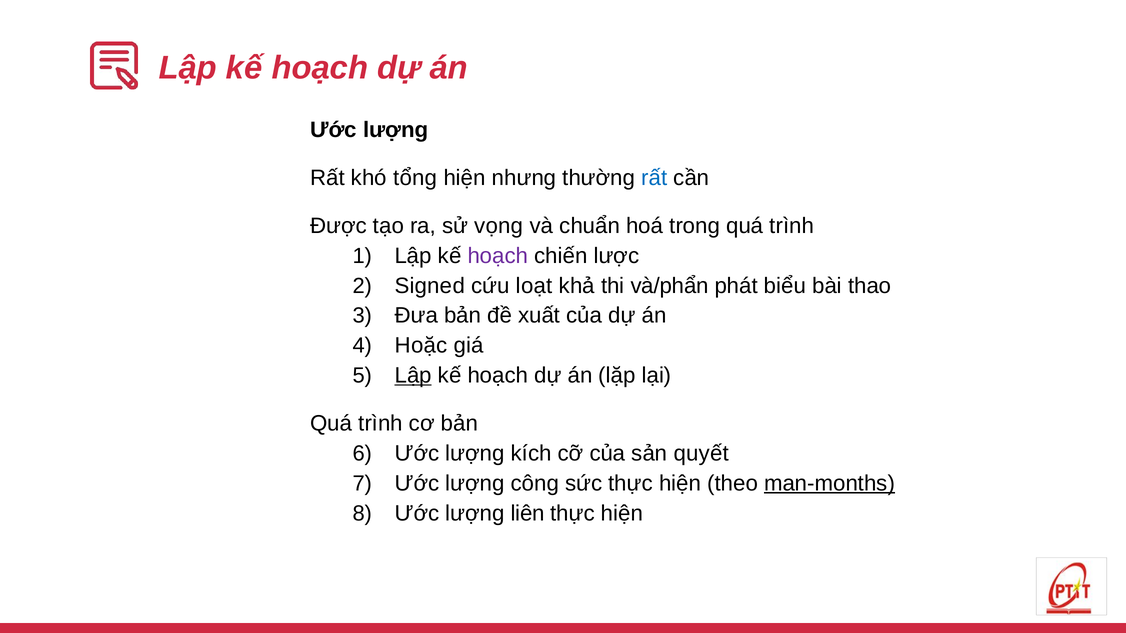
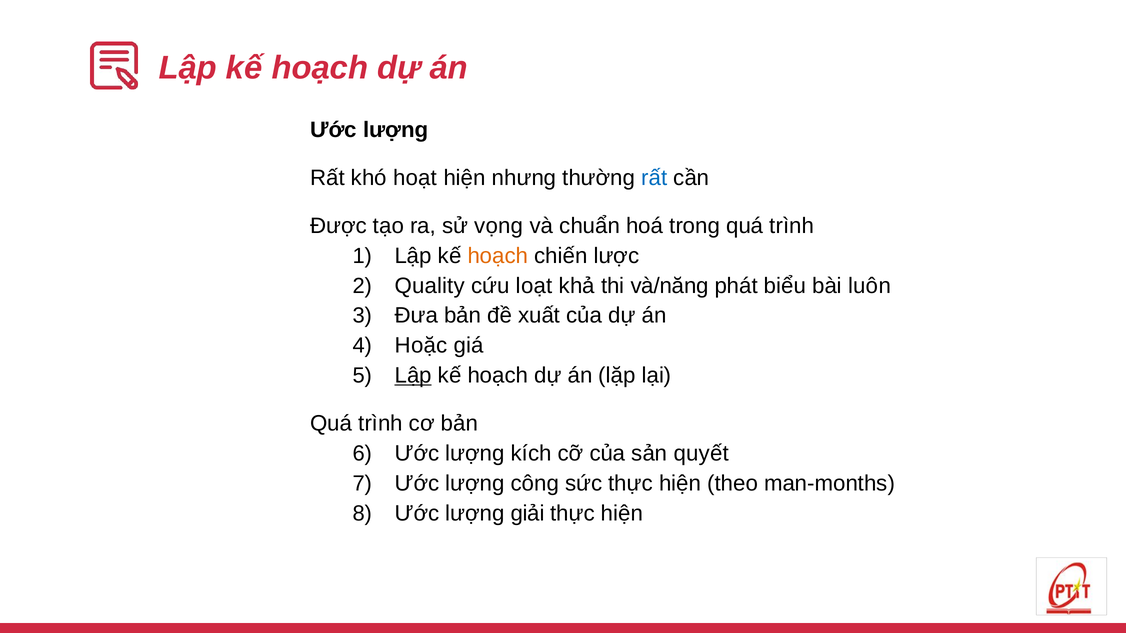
tổng: tổng -> hoạt (415, 178)
hoạch colour: purple -> orange (498, 256)
Signed: Signed -> Quality (430, 286)
và/phẩn: và/phẩn -> và/năng (670, 286)
thao: thao -> luôn (870, 286)
man-months underline: present -> none (830, 484)
liên: liên -> giải (528, 514)
